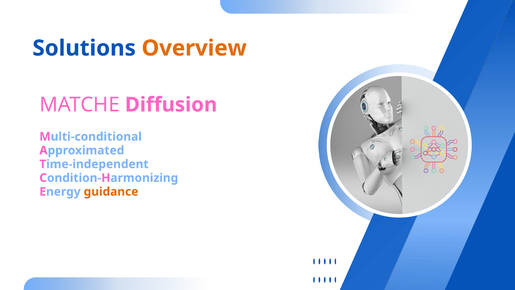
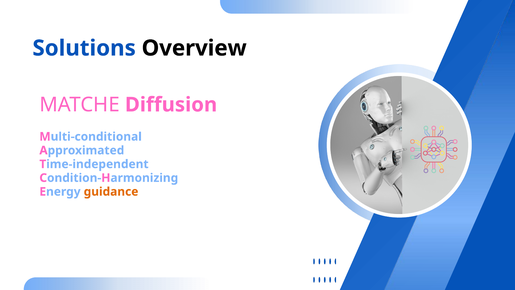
Overview colour: orange -> black (194, 48)
